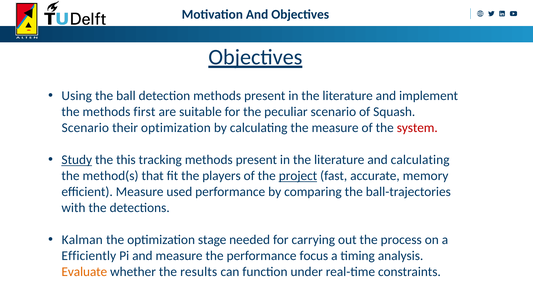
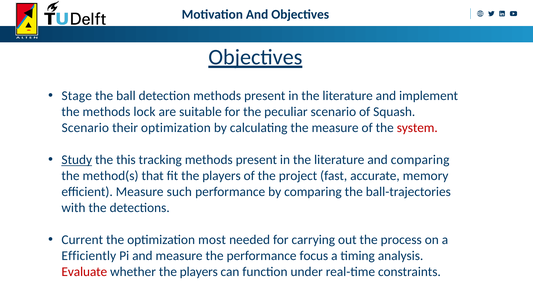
Using: Using -> Stage (77, 96)
first: first -> lock (144, 112)
and calculating: calculating -> comparing (420, 160)
project underline: present -> none (298, 176)
used: used -> such (179, 192)
Kalman: Kalman -> Current (82, 240)
stage: stage -> most (212, 240)
Evaluate colour: orange -> red (84, 272)
whether the results: results -> players (199, 272)
